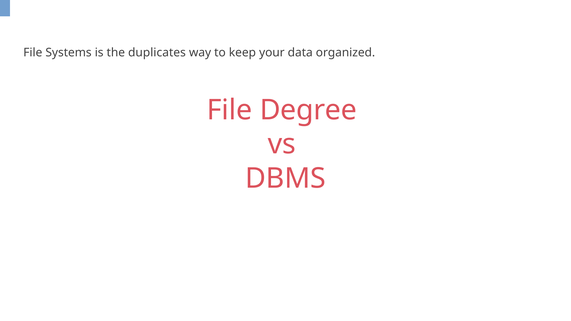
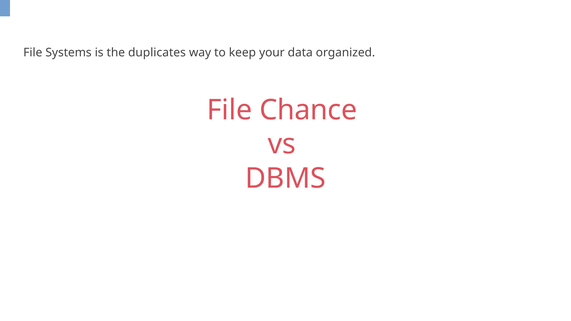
Degree: Degree -> Chance (308, 110)
